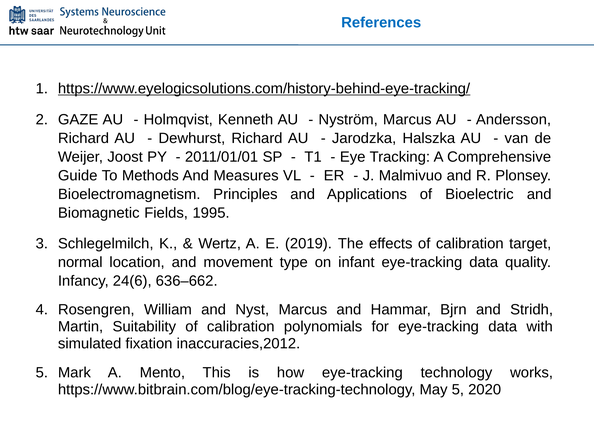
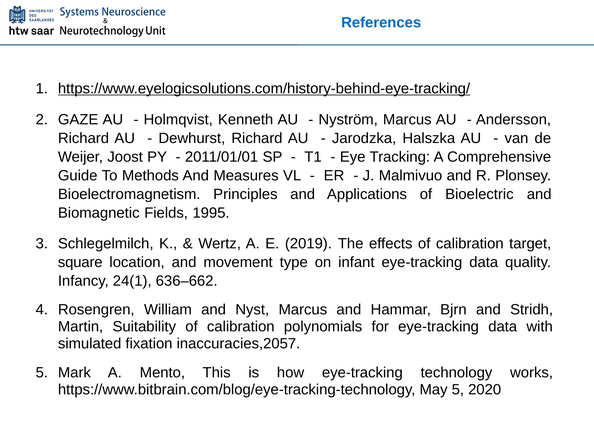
normal: normal -> square (80, 263)
24(6: 24(6 -> 24(1 (132, 281)
inaccuracies,2012: inaccuracies,2012 -> inaccuracies,2057 (238, 344)
